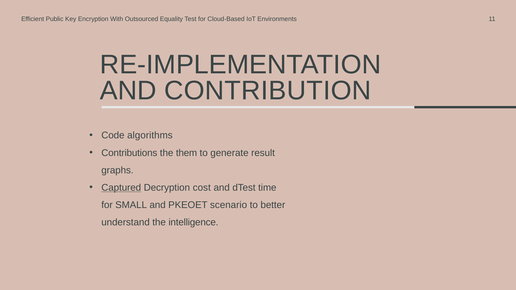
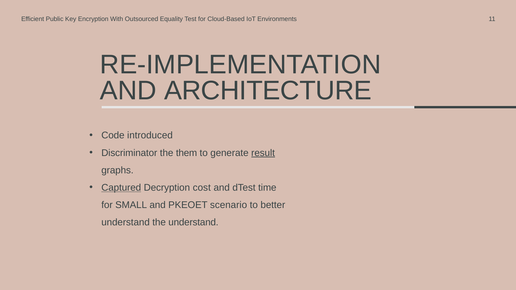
CONTRIBUTION: CONTRIBUTION -> ARCHITECTURE (268, 91)
algorithms: algorithms -> introduced (150, 136)
Contributions: Contributions -> Discriminator (129, 153)
result underline: none -> present (263, 153)
the intelligence: intelligence -> understand (193, 223)
